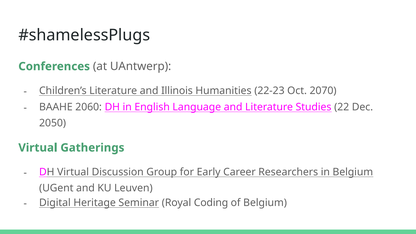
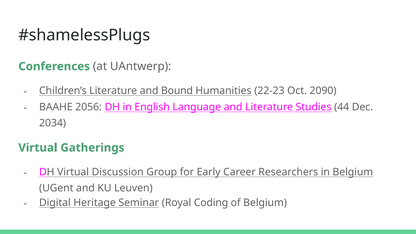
Illinois: Illinois -> Bound (177, 91)
2070: 2070 -> 2090 (323, 91)
2060: 2060 -> 2056 (89, 107)
22: 22 -> 44 (342, 107)
2050: 2050 -> 2034 (53, 123)
